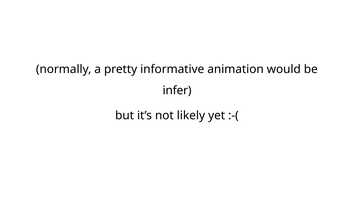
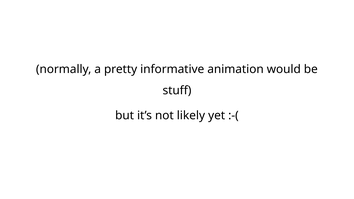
infer: infer -> stuff (177, 91)
